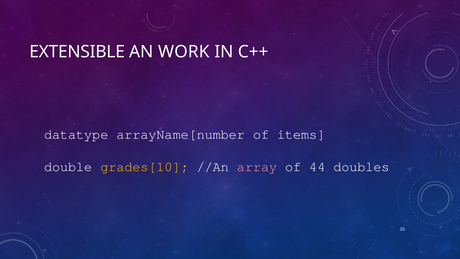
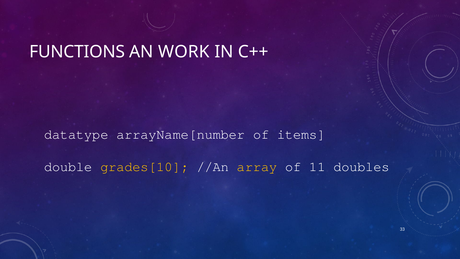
EXTENSIBLE: EXTENSIBLE -> FUNCTIONS (77, 52)
array colour: pink -> yellow (257, 166)
44: 44 -> 11 (317, 166)
